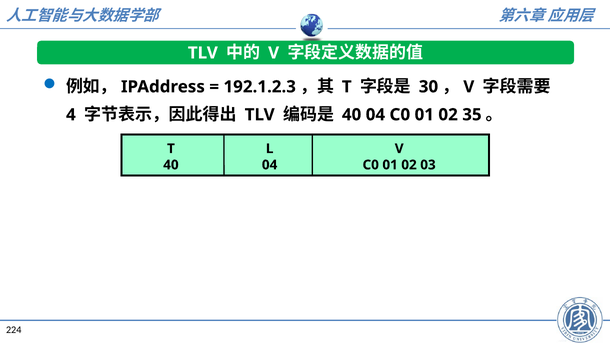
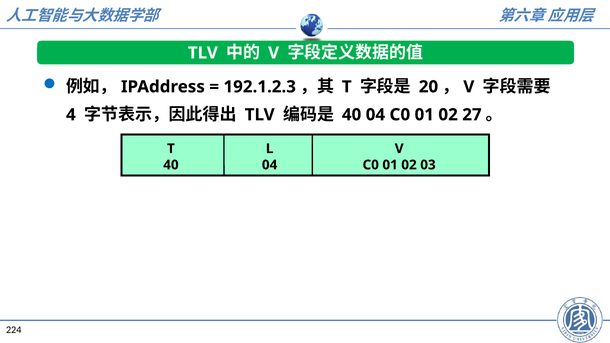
30: 30 -> 20 (428, 87)
35: 35 -> 27 (472, 115)
